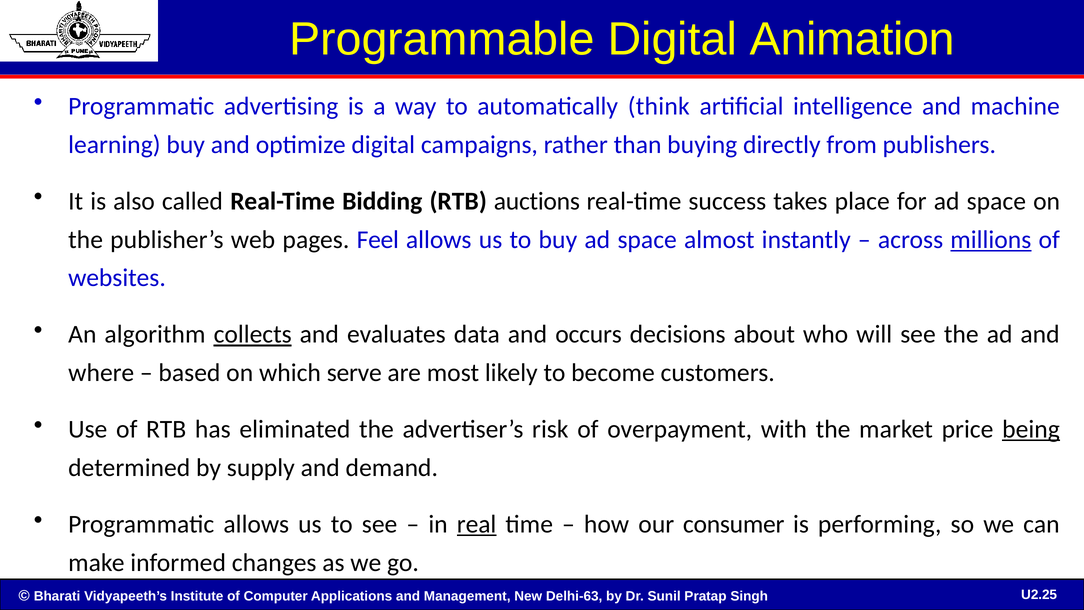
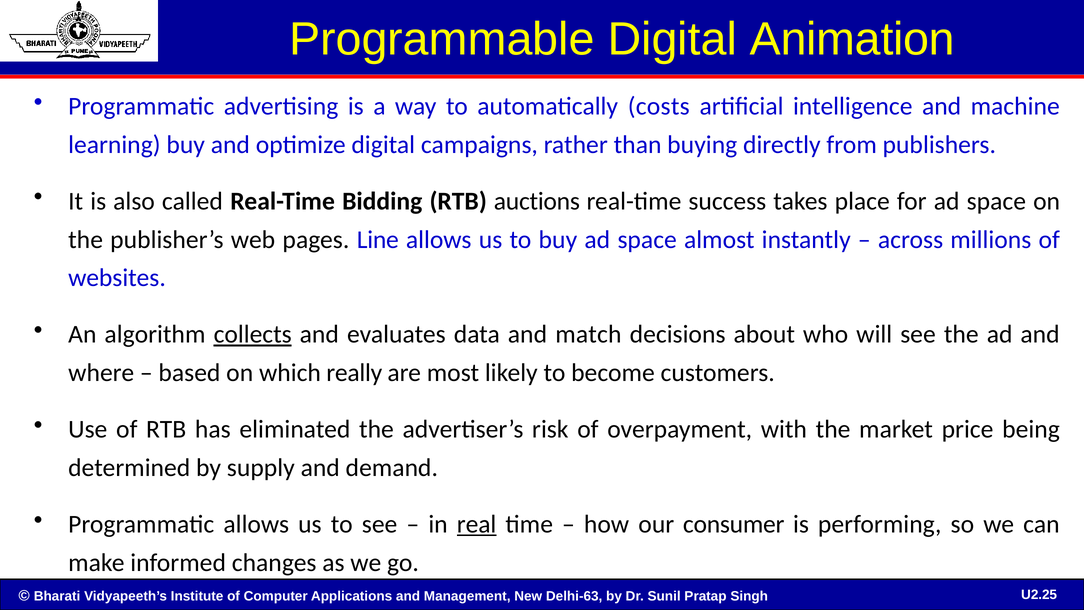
think: think -> costs (659, 106)
Feel: Feel -> Line (378, 240)
millions underline: present -> none (991, 240)
occurs: occurs -> match (588, 334)
serve: serve -> really (354, 373)
being underline: present -> none (1031, 429)
